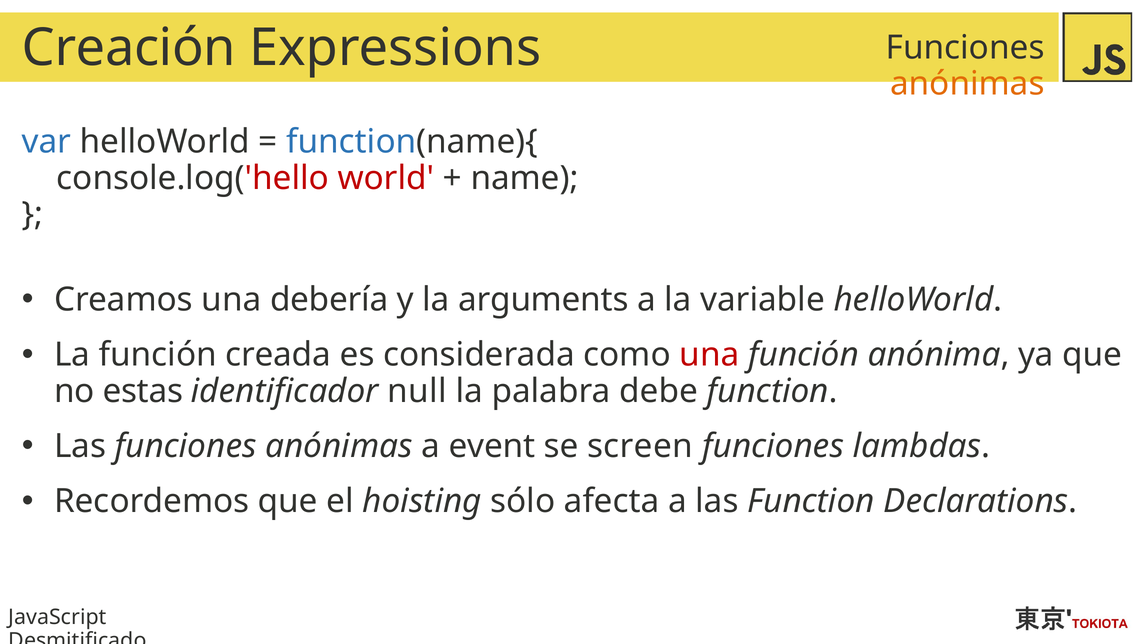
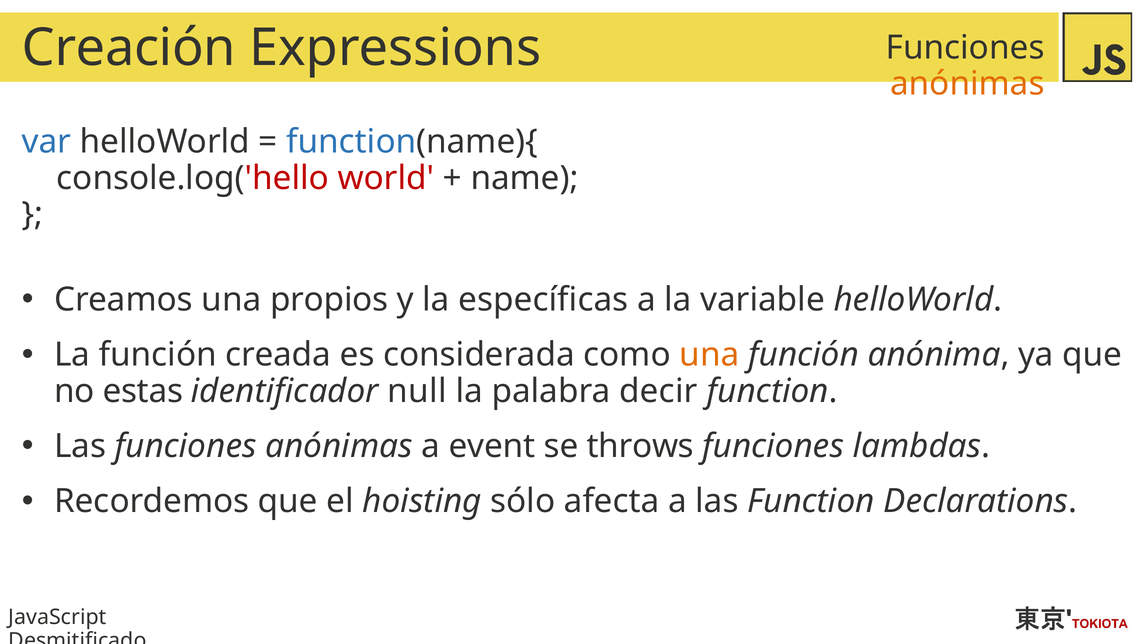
debería: debería -> propios (329, 300)
arguments: arguments -> específicas (543, 300)
una colour: red -> orange (709, 355)
debe: debe -> decir (658, 391)
screen: screen -> throws (640, 446)
